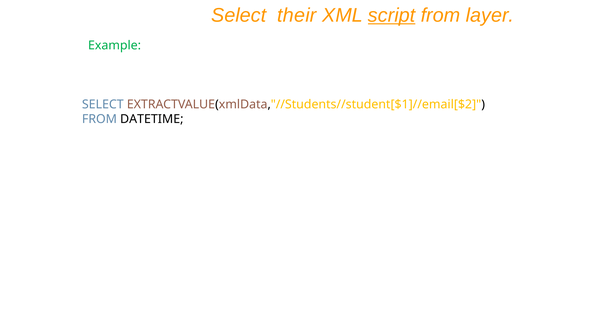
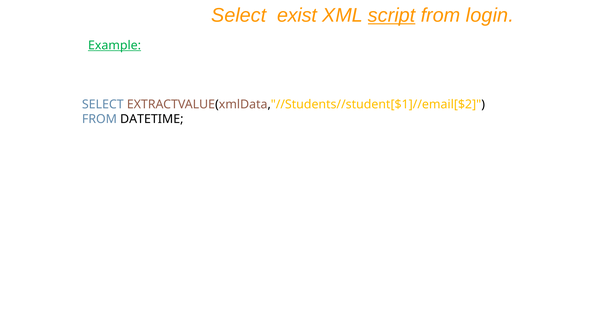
their: their -> exist (297, 15)
layer: layer -> login (490, 15)
Example underline: none -> present (115, 46)
